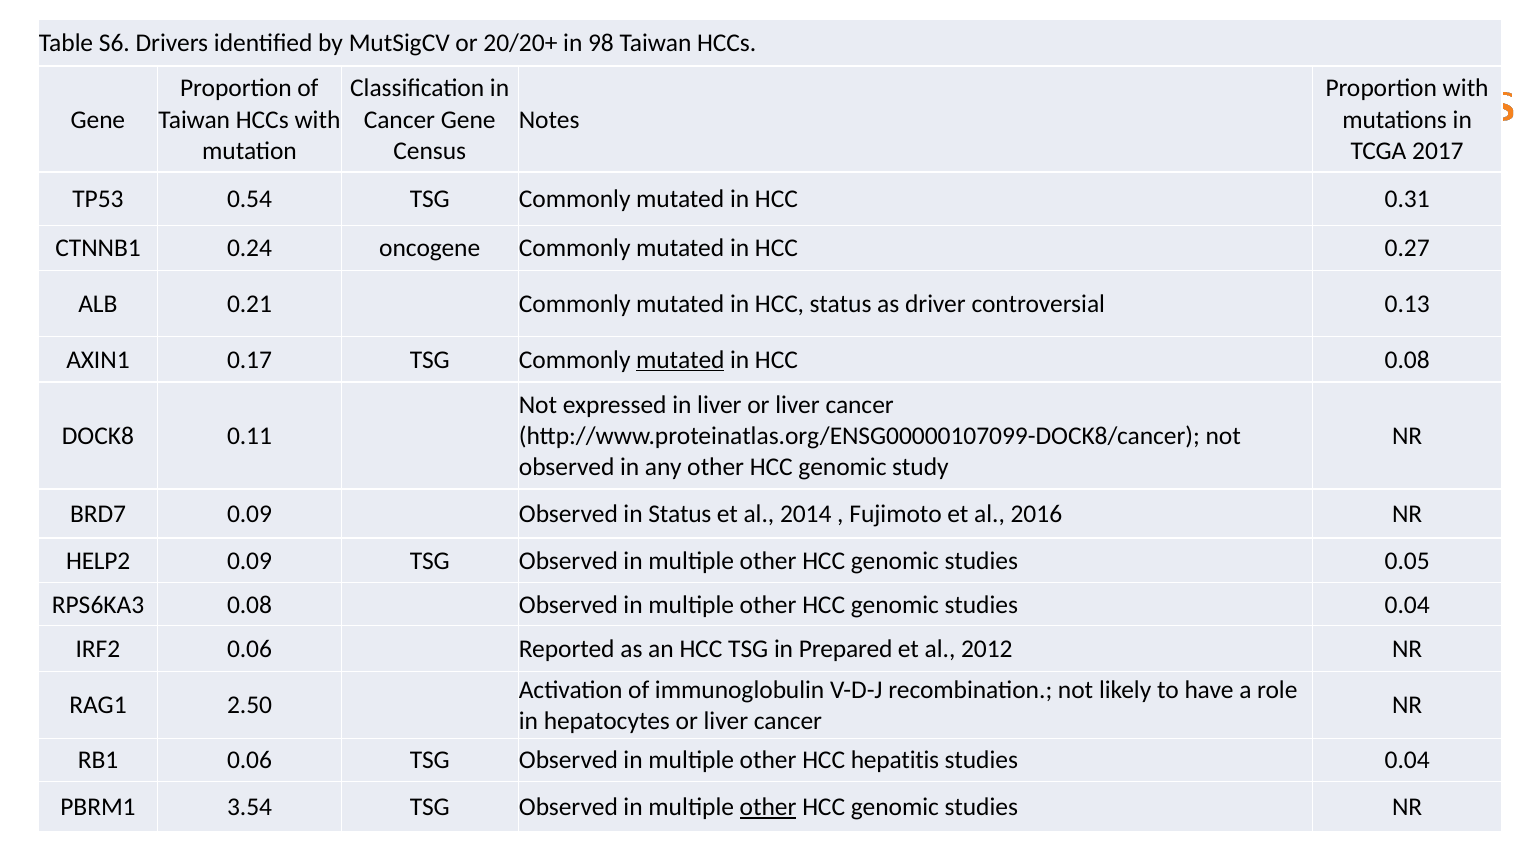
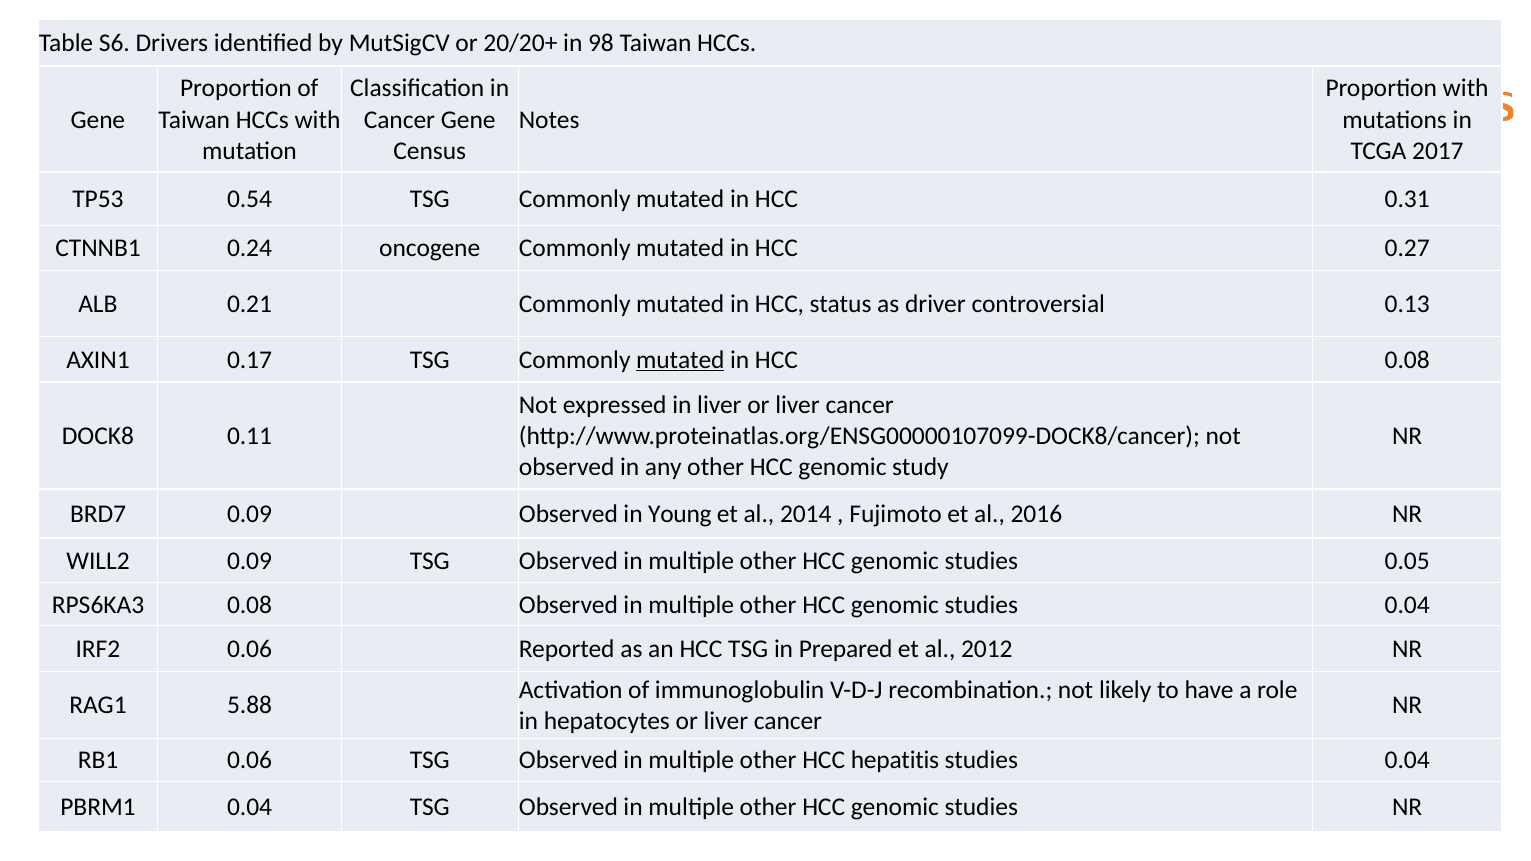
in Status: Status -> Young (680, 514)
HELP2: HELP2 -> WILL2 (98, 561)
2.50: 2.50 -> 5.88 (250, 706)
PBRM1 3.54: 3.54 -> 0.04 (250, 807)
other underline: present -> none (768, 807)
